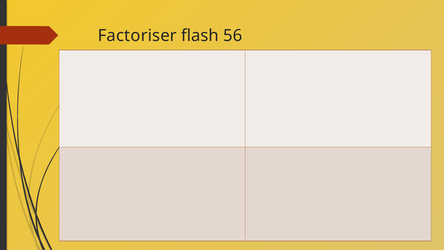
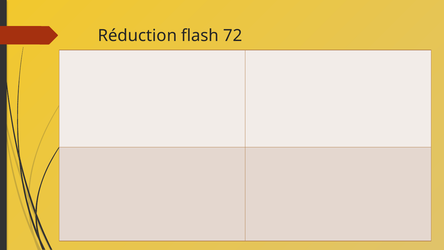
Factoriser: Factoriser -> Réduction (137, 36)
56: 56 -> 72 (233, 36)
